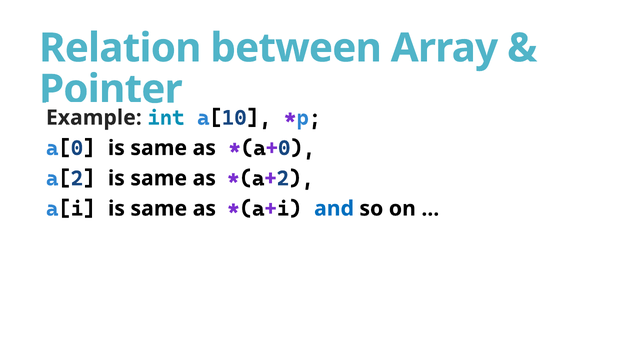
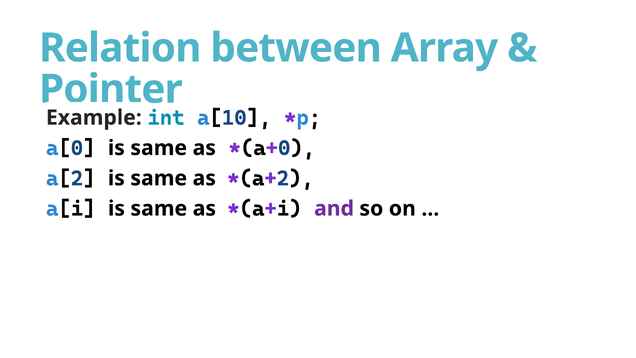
and colour: blue -> purple (334, 208)
